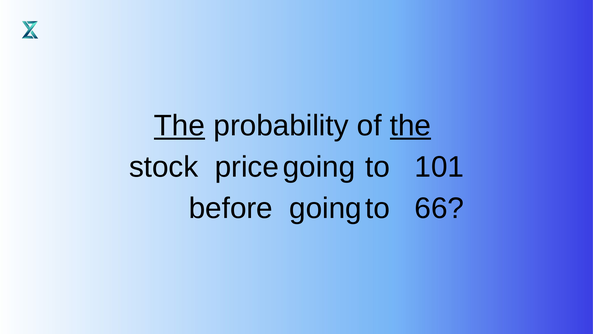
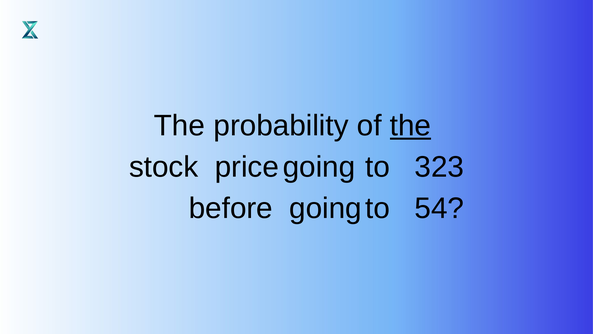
The underline: present -> none (179, 126)
101: 101 -> 323 (439, 167)
66: 66 -> 54 (439, 208)
